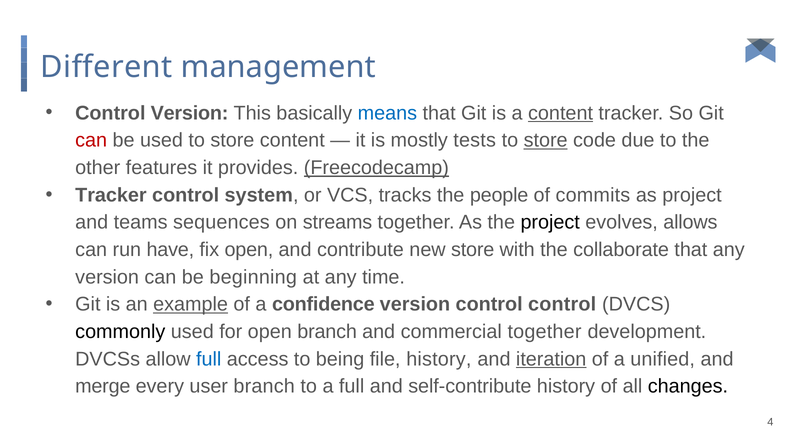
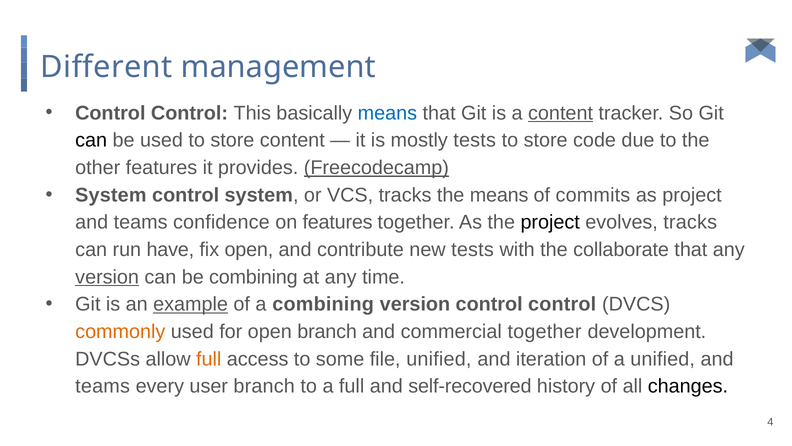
Version: Version -> Control (189, 113)
can colour: red -> black (91, 140)
store underline: present -> none (546, 140)
Tracker: Tracker -> System (111, 195)
the people: people -> means (499, 195)
sequences: sequences -> confidence (221, 222)
on streams: streams -> features (338, 222)
evolves allows: allows -> tracks (690, 222)
new store: store -> tests (473, 249)
version underline: none -> present (107, 277)
be beginning: beginning -> combining (253, 277)
a confidence: confidence -> combining (323, 304)
commonly colour: black -> orange (120, 331)
full colour: blue -> orange (209, 359)
being: being -> some (340, 359)
file history: history -> unified (439, 359)
iteration underline: present -> none (551, 359)
merge: merge -> teams (103, 386)
self-contribute: self-contribute -> self-recovered (470, 386)
